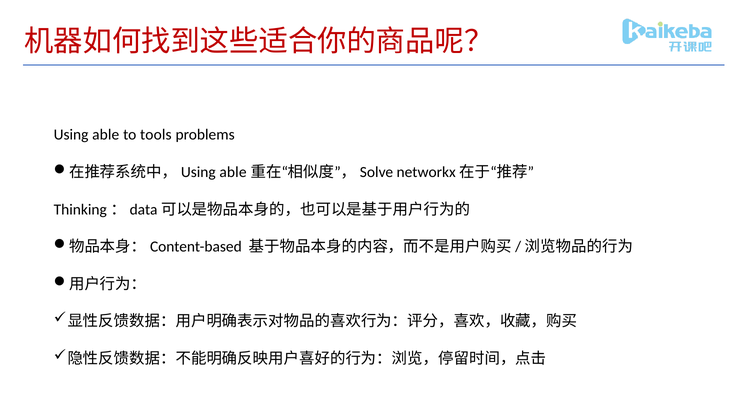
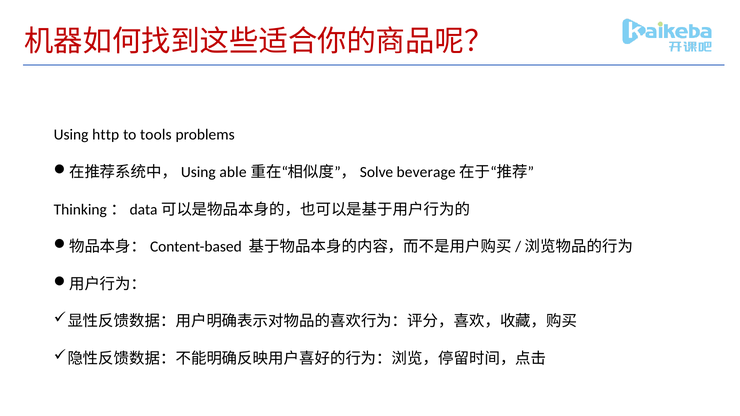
Using able: able -> http (106, 135)
networkx: networkx -> beverage (426, 172)
